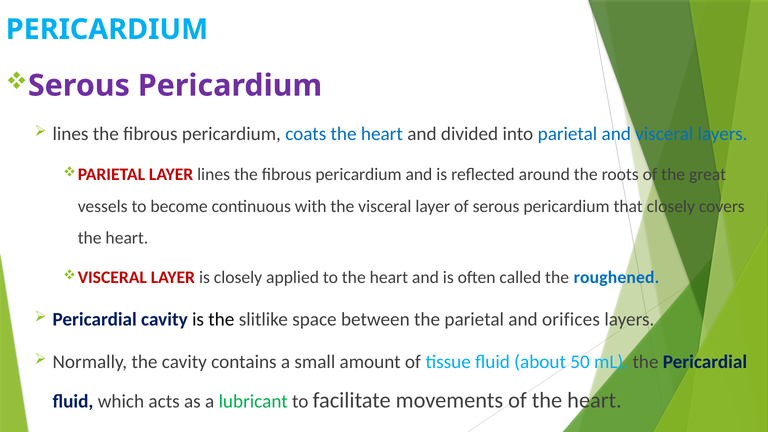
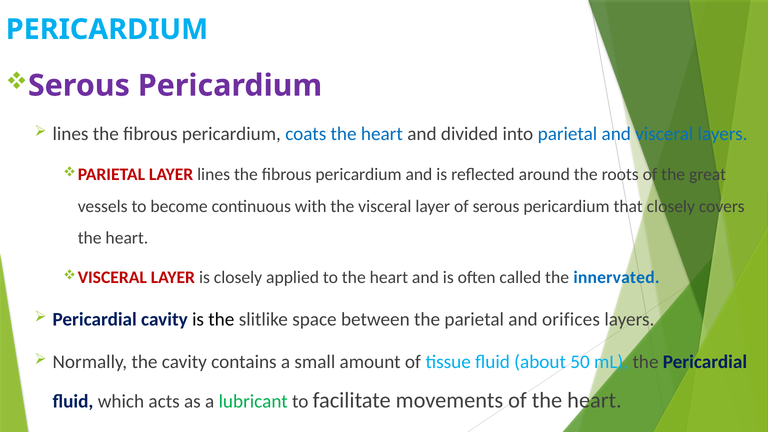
roughened: roughened -> innervated (617, 277)
